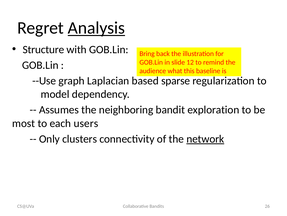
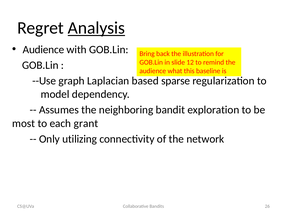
Structure: Structure -> Audience (43, 49)
users: users -> grant (86, 123)
clusters: clusters -> utilizing (80, 138)
network underline: present -> none (205, 138)
